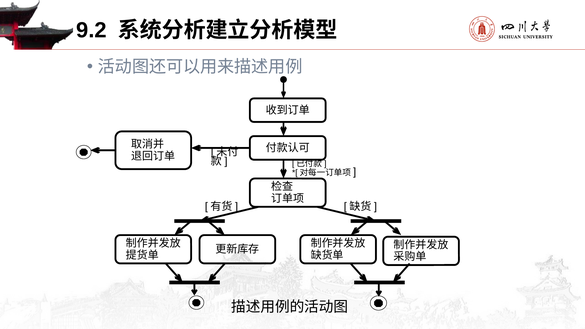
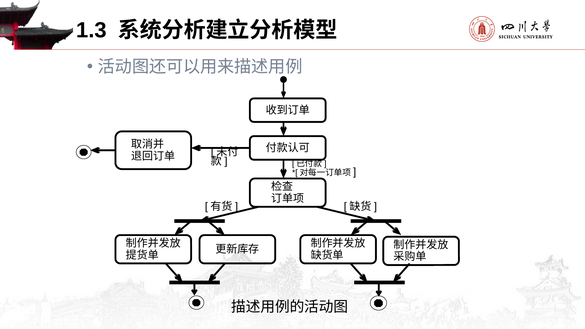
9.2: 9.2 -> 1.3 (91, 30)
